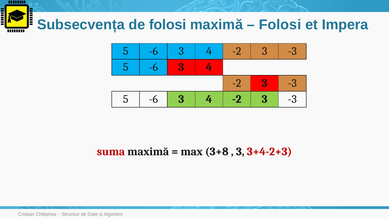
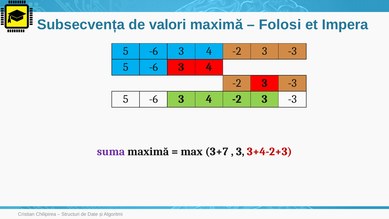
de folosi: folosi -> valori (168, 25)
suma colour: red -> purple (111, 151)
3+8: 3+8 -> 3+7 (217, 151)
